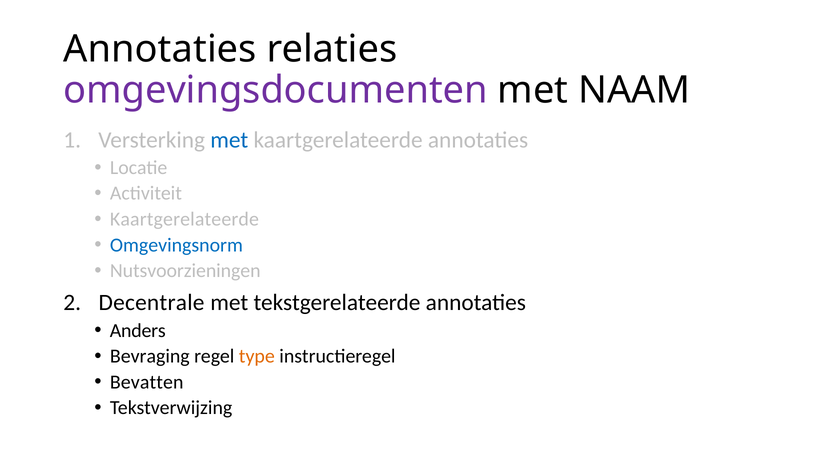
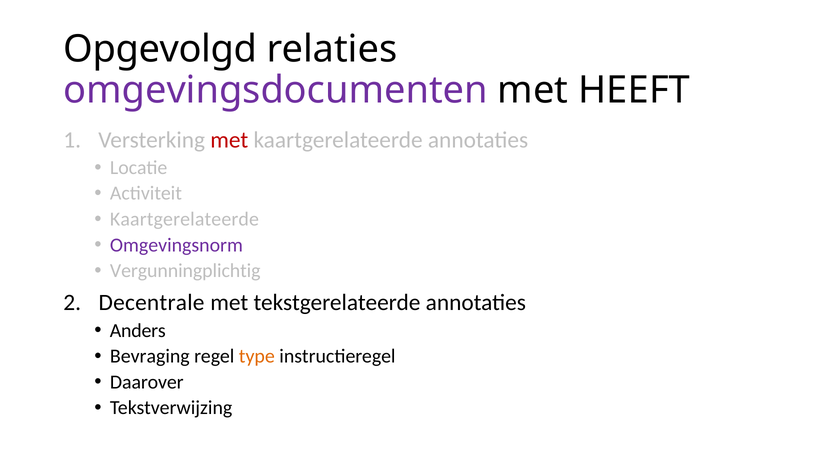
Annotaties: Annotaties -> Opgevolgd (160, 49)
NAAM: NAAM -> HEEFT (634, 90)
met colour: blue -> red (229, 140)
Omgevingsnorm colour: blue -> purple (176, 245)
Nutsvoorzieningen: Nutsvoorzieningen -> Vergunningplichtig (185, 271)
Bevatten: Bevatten -> Daarover (147, 382)
